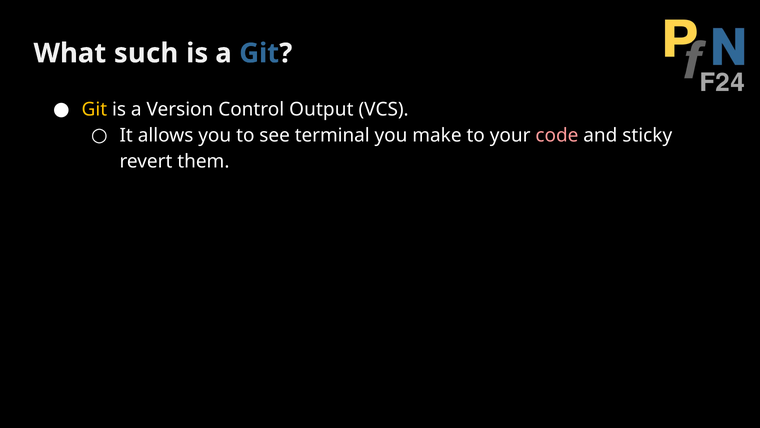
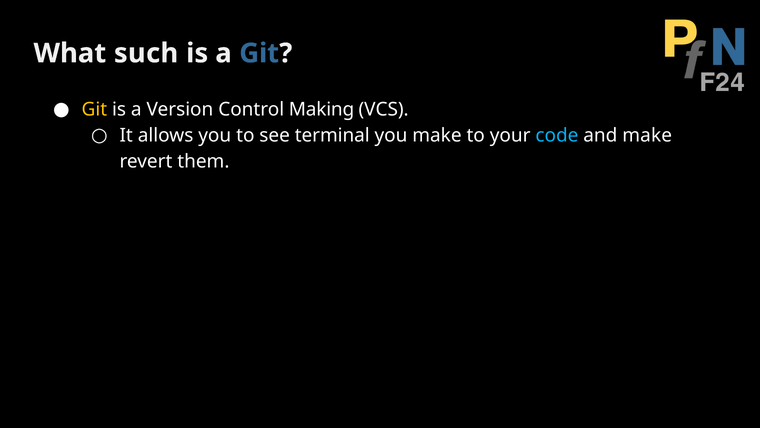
Output: Output -> Making (322, 109)
code colour: pink -> light blue (557, 135)
and sticky: sticky -> make (647, 135)
